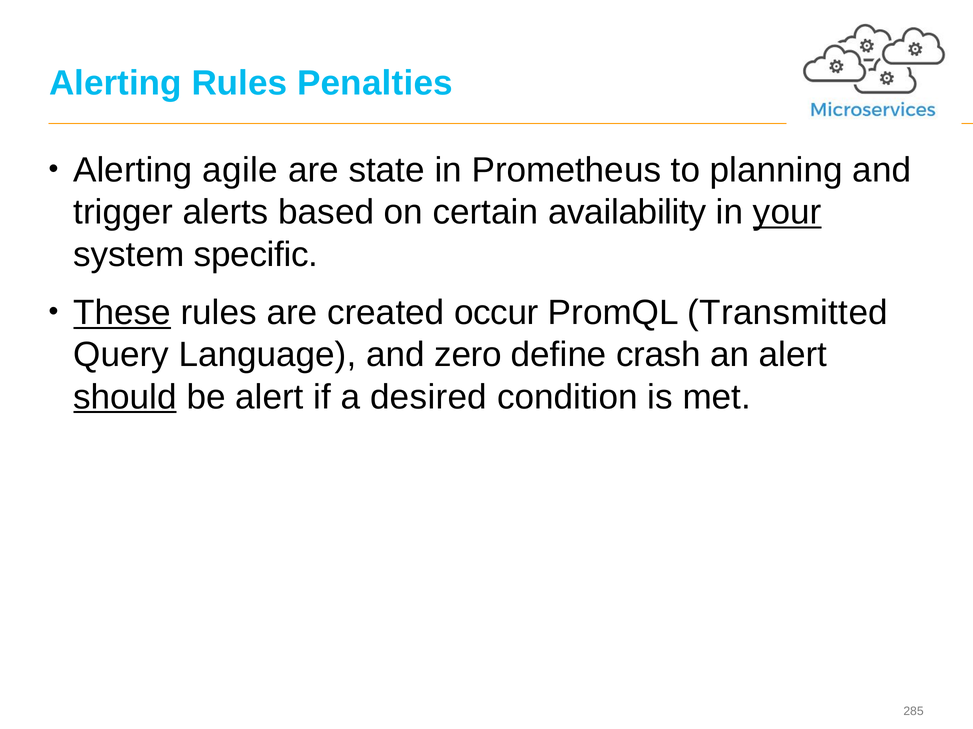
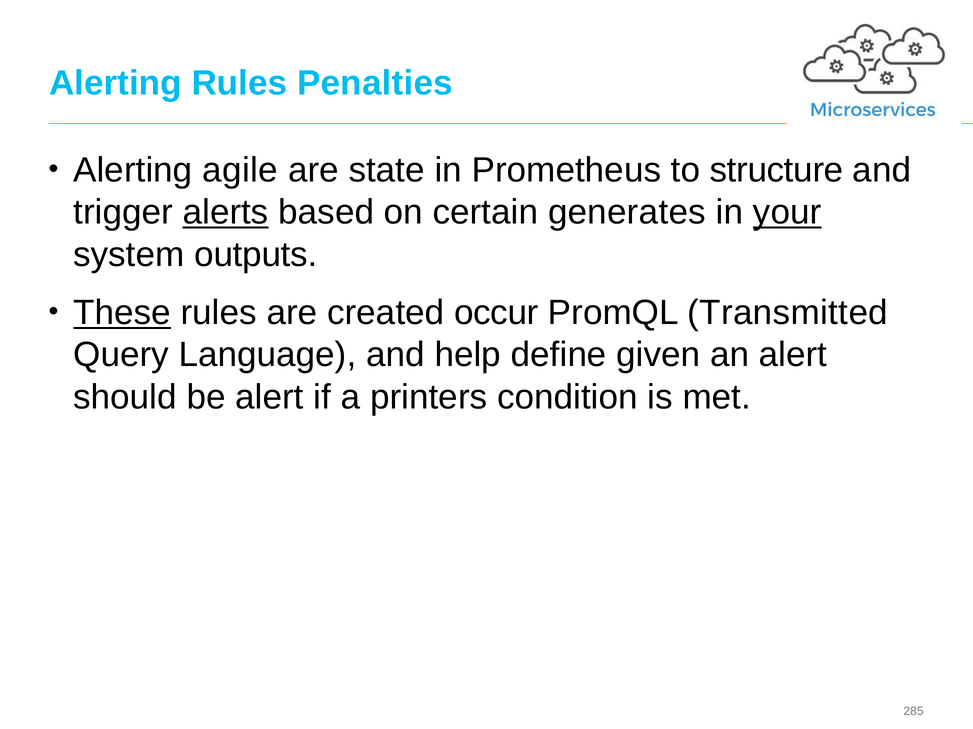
planning: planning -> structure (777, 170)
alerts underline: none -> present (226, 213)
availability: availability -> generates (627, 213)
specific: specific -> outputs (256, 255)
zero: zero -> help (468, 355)
crash: crash -> given (658, 355)
should underline: present -> none (125, 397)
desired: desired -> printers (429, 397)
